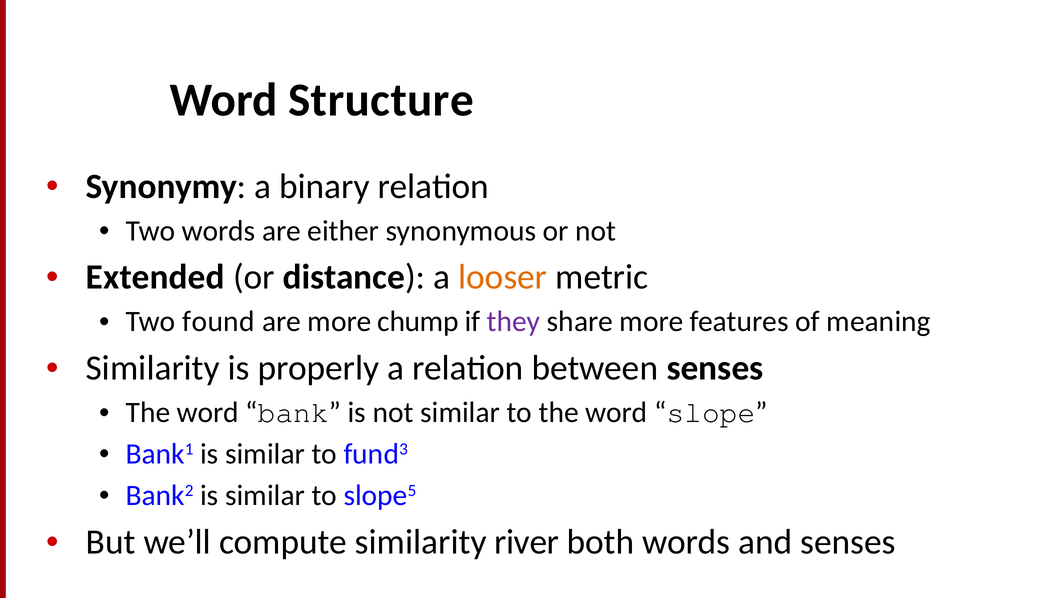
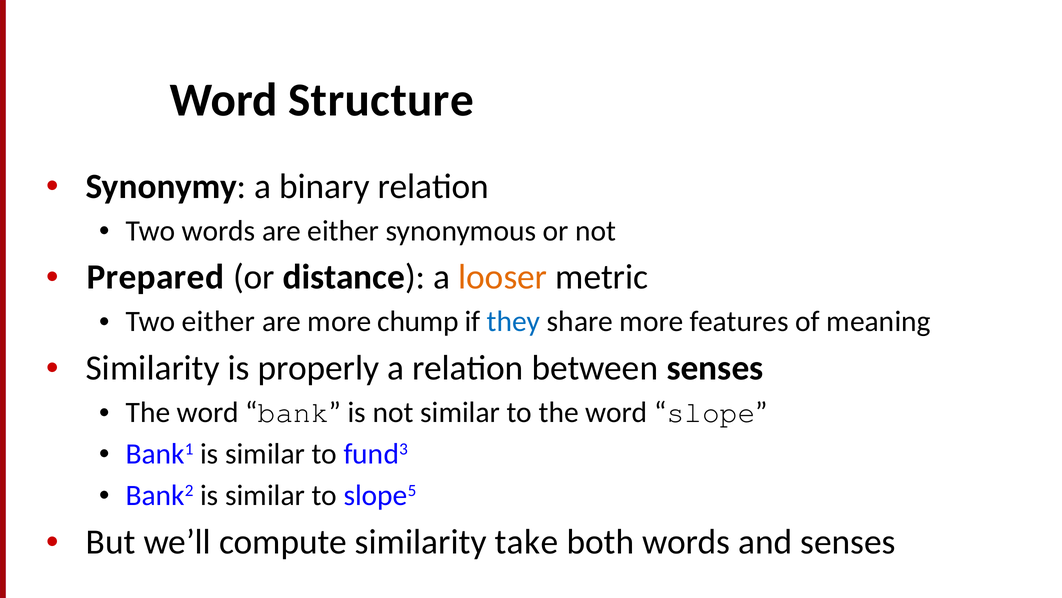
Extended: Extended -> Prepared (155, 277)
Two found: found -> either (219, 321)
they colour: purple -> blue (514, 321)
river: river -> take (526, 541)
